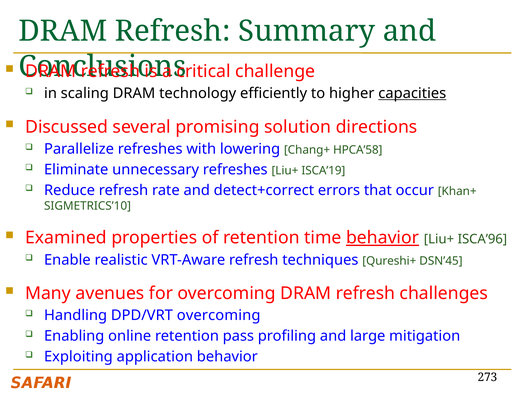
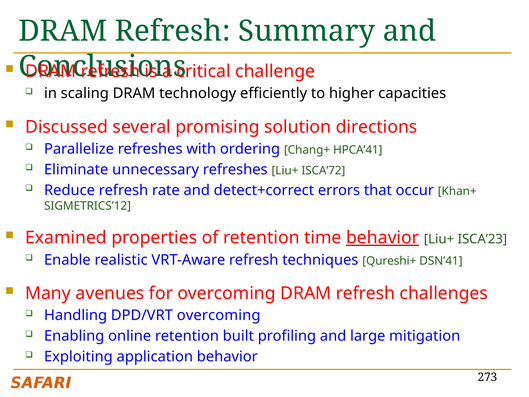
capacities underline: present -> none (412, 93)
lowering: lowering -> ordering (250, 149)
HPCA’58: HPCA’58 -> HPCA’41 (358, 150)
ISCA’19: ISCA’19 -> ISCA’72 (323, 170)
SIGMETRICS’10: SIGMETRICS’10 -> SIGMETRICS’12 (88, 206)
ISCA’96: ISCA’96 -> ISCA’23 (482, 239)
DSN’45: DSN’45 -> DSN’41 (441, 261)
pass: pass -> built (238, 336)
